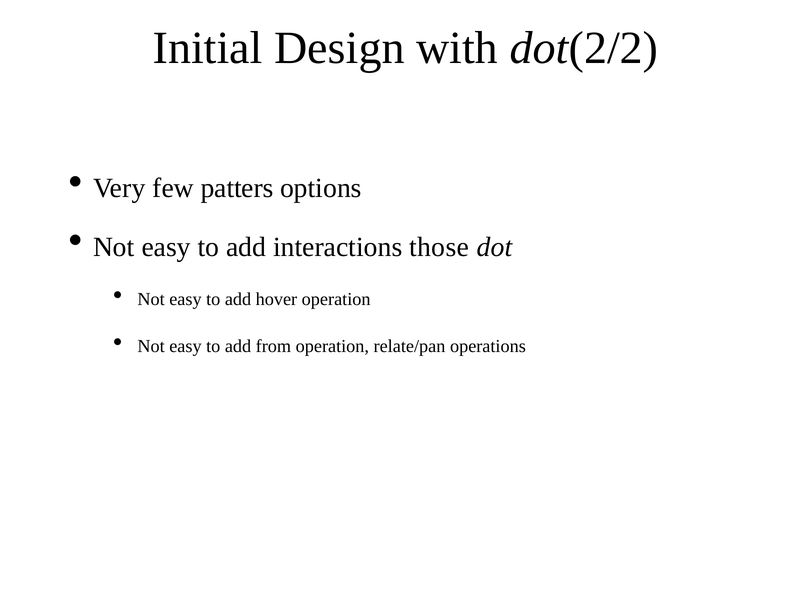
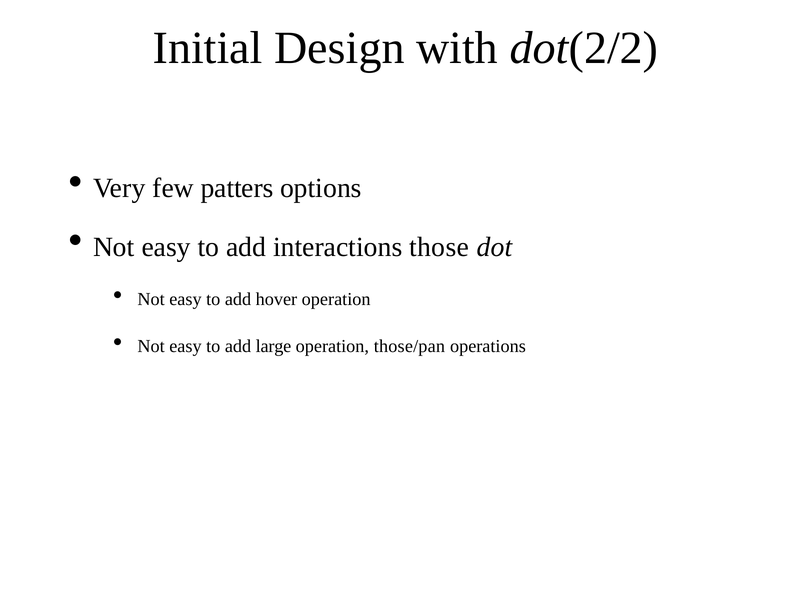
from: from -> large (274, 346)
relate/pan: relate/pan -> those/pan (409, 346)
